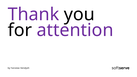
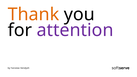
Thank colour: purple -> orange (33, 14)
